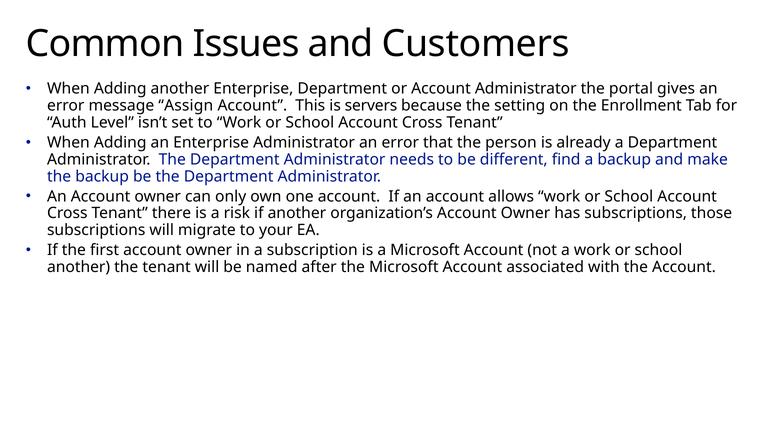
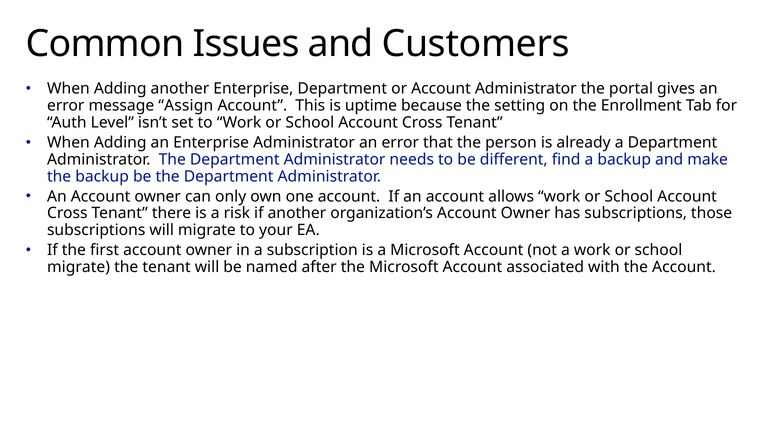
servers: servers -> uptime (371, 106)
another: another -> migrate (79, 267)
